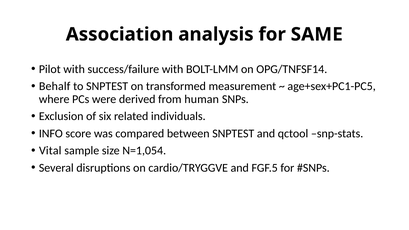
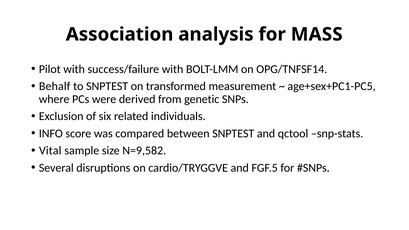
SAME: SAME -> MASS (317, 34)
human: human -> genetic (202, 99)
N=1,054: N=1,054 -> N=9,582 (144, 151)
